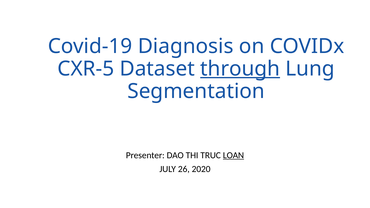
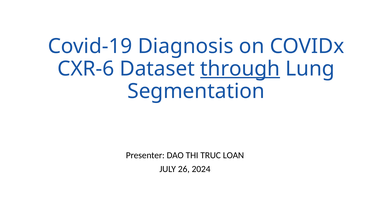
CXR-5: CXR-5 -> CXR-6 (86, 69)
LOAN underline: present -> none (233, 155)
2020: 2020 -> 2024 (201, 169)
